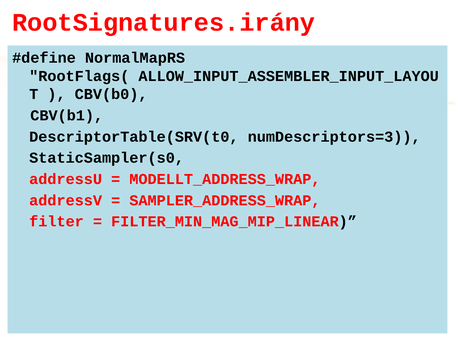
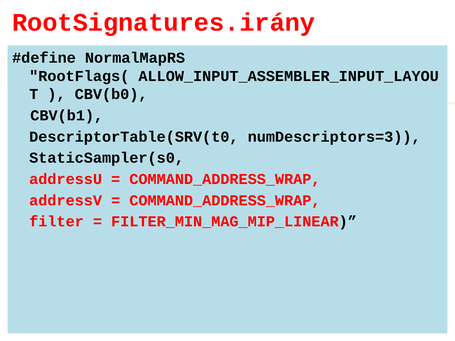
MODELLT_ADDRESS_WRAP: MODELLT_ADDRESS_WRAP -> COMMAND_ADDRESS_WRAP (225, 179)
SAMPLER_ADDRESS_WRAP: SAMPLER_ADDRESS_WRAP -> COMMAND_ADDRESS_WRAP (225, 200)
